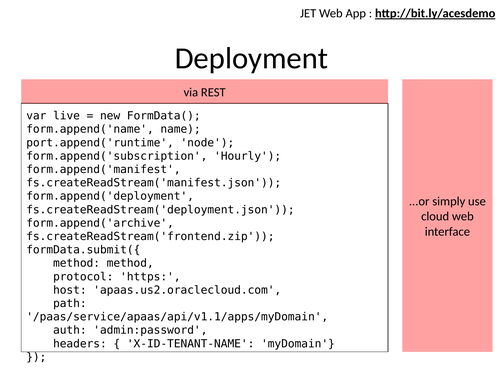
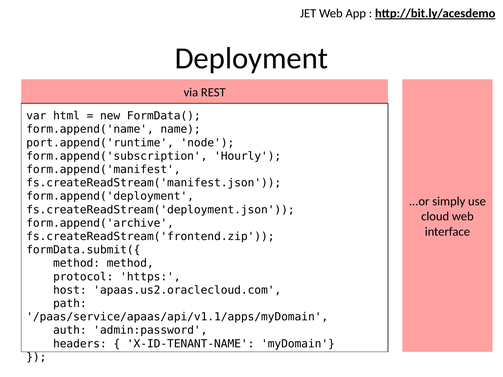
live: live -> html (67, 116)
